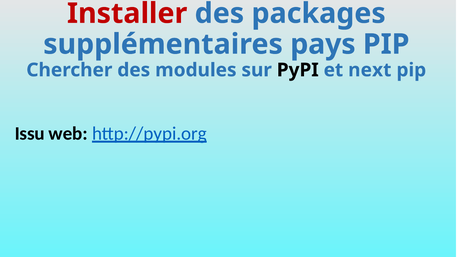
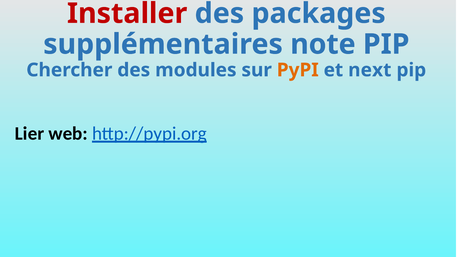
pays: pays -> note (323, 44)
PyPI colour: black -> orange (298, 70)
Issu: Issu -> Lier (30, 134)
